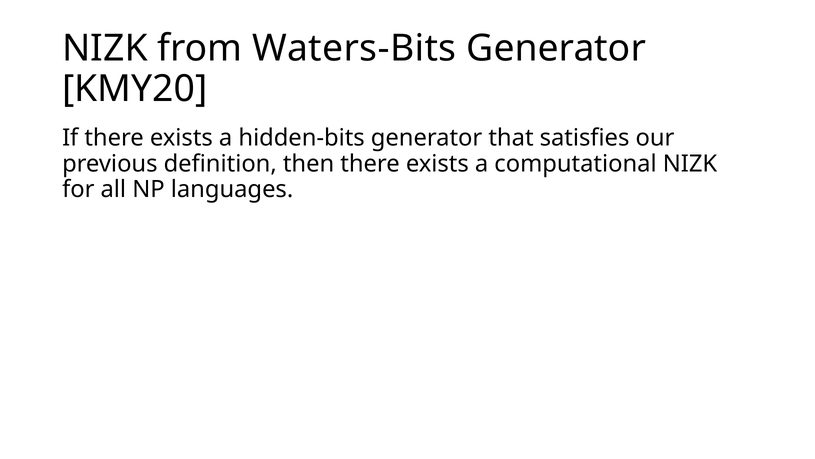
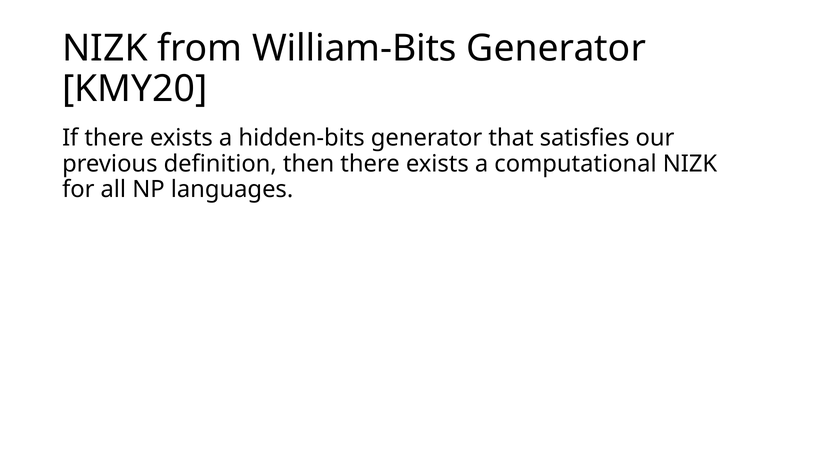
Waters-Bits: Waters-Bits -> William-Bits (354, 48)
